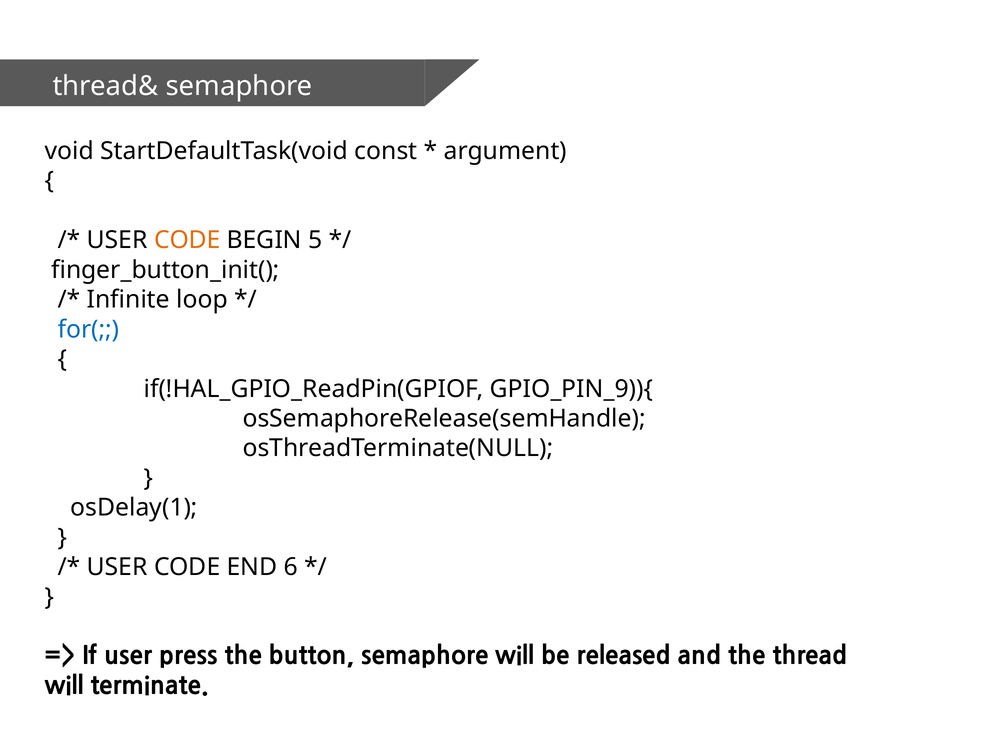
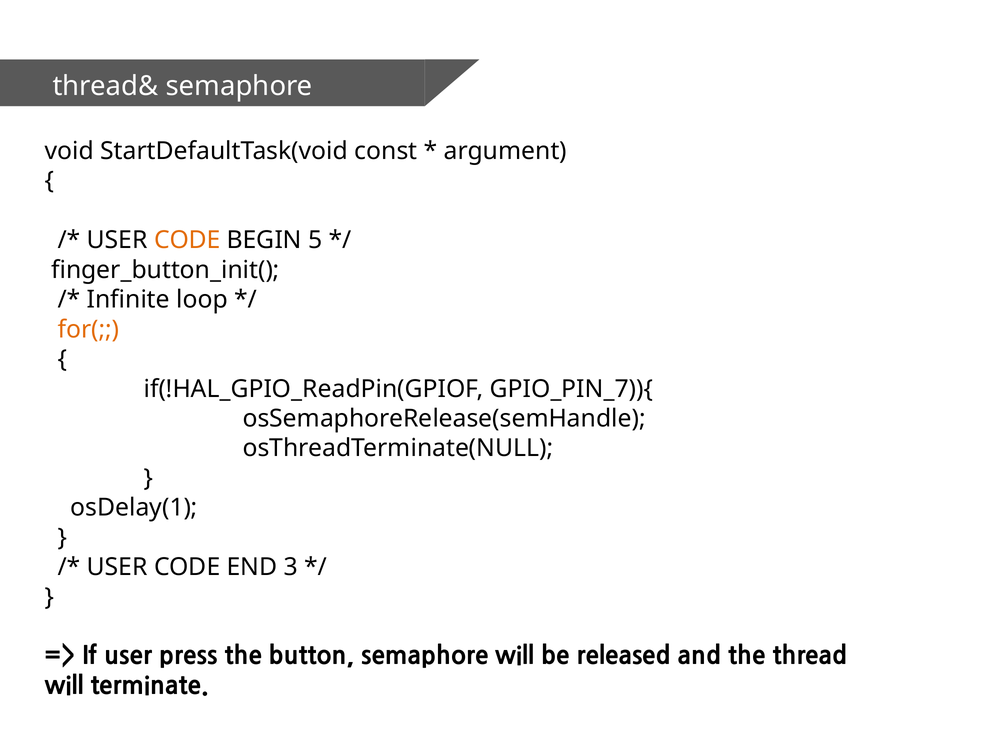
for( colour: blue -> orange (88, 329)
GPIO_PIN_9)){: GPIO_PIN_9)){ -> GPIO_PIN_7)){ (571, 389)
6: 6 -> 3 (291, 567)
